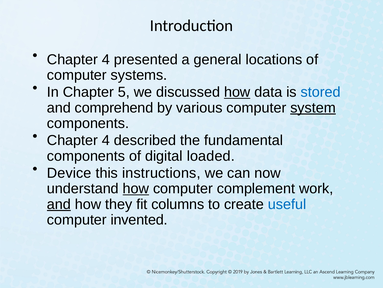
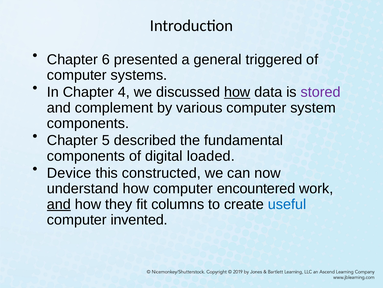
4: 4 -> 6 (106, 59)
locations: locations -> triggered (274, 59)
5: 5 -> 4 (124, 92)
stored colour: blue -> purple (321, 92)
comprehend: comprehend -> complement (114, 108)
system underline: present -> none (313, 108)
4: 4 -> 5 (106, 140)
instructions: instructions -> constructed (161, 173)
how underline: present -> none (136, 188)
complement: complement -> encountered (256, 188)
